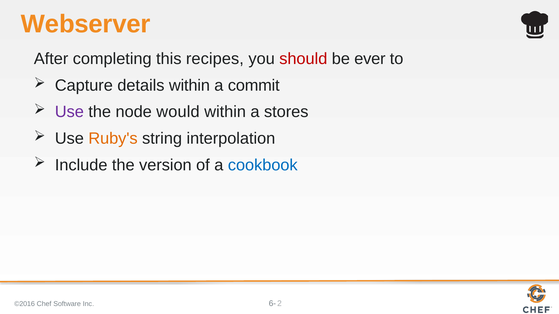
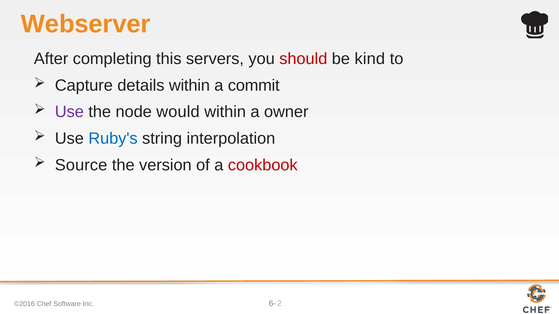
recipes: recipes -> servers (215, 59)
ever: ever -> kind (370, 59)
stores: stores -> owner (286, 112)
Ruby's colour: orange -> blue (113, 139)
Include: Include -> Source (81, 165)
cookbook colour: blue -> red (263, 165)
